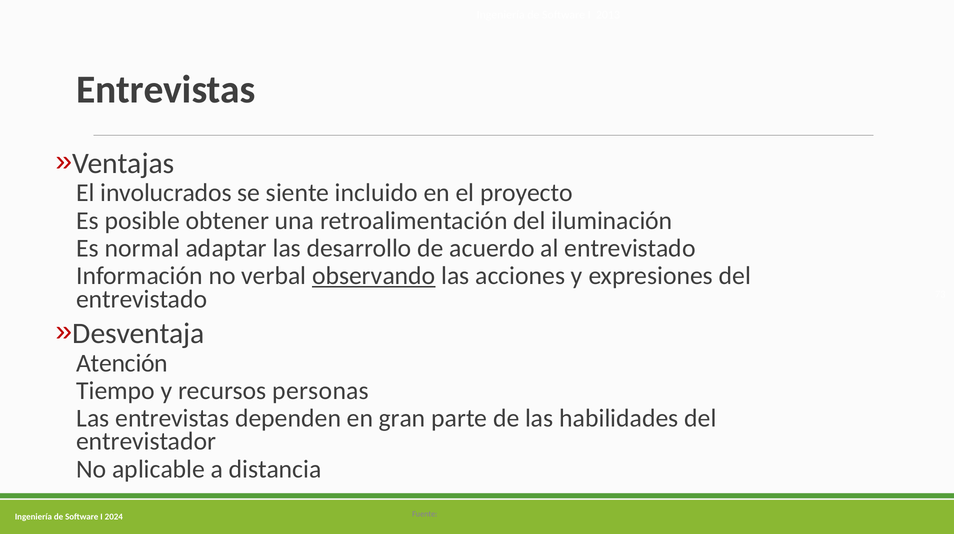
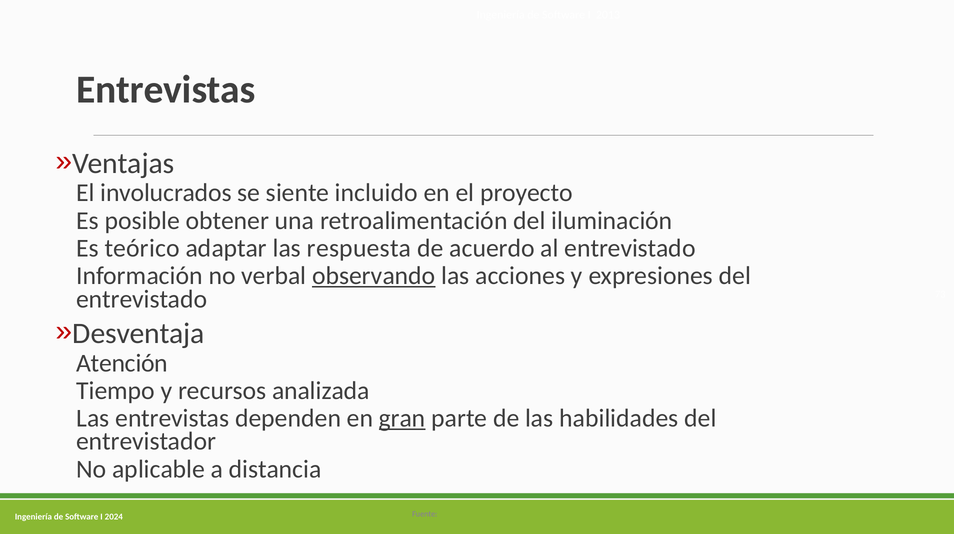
normal: normal -> teórico (142, 248)
desarrollo: desarrollo -> respuesta (359, 248)
personas: personas -> analizada (321, 391)
gran underline: none -> present (402, 419)
